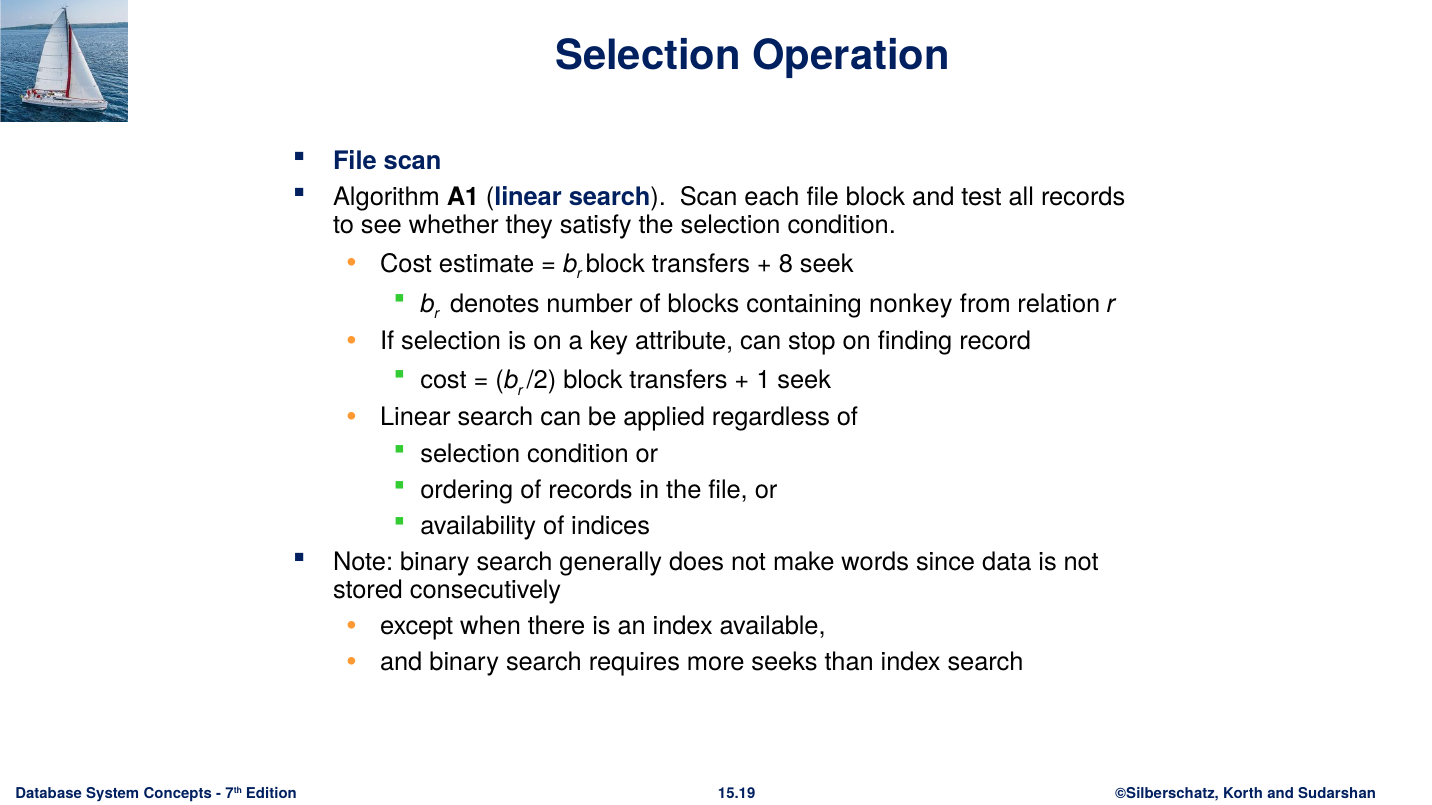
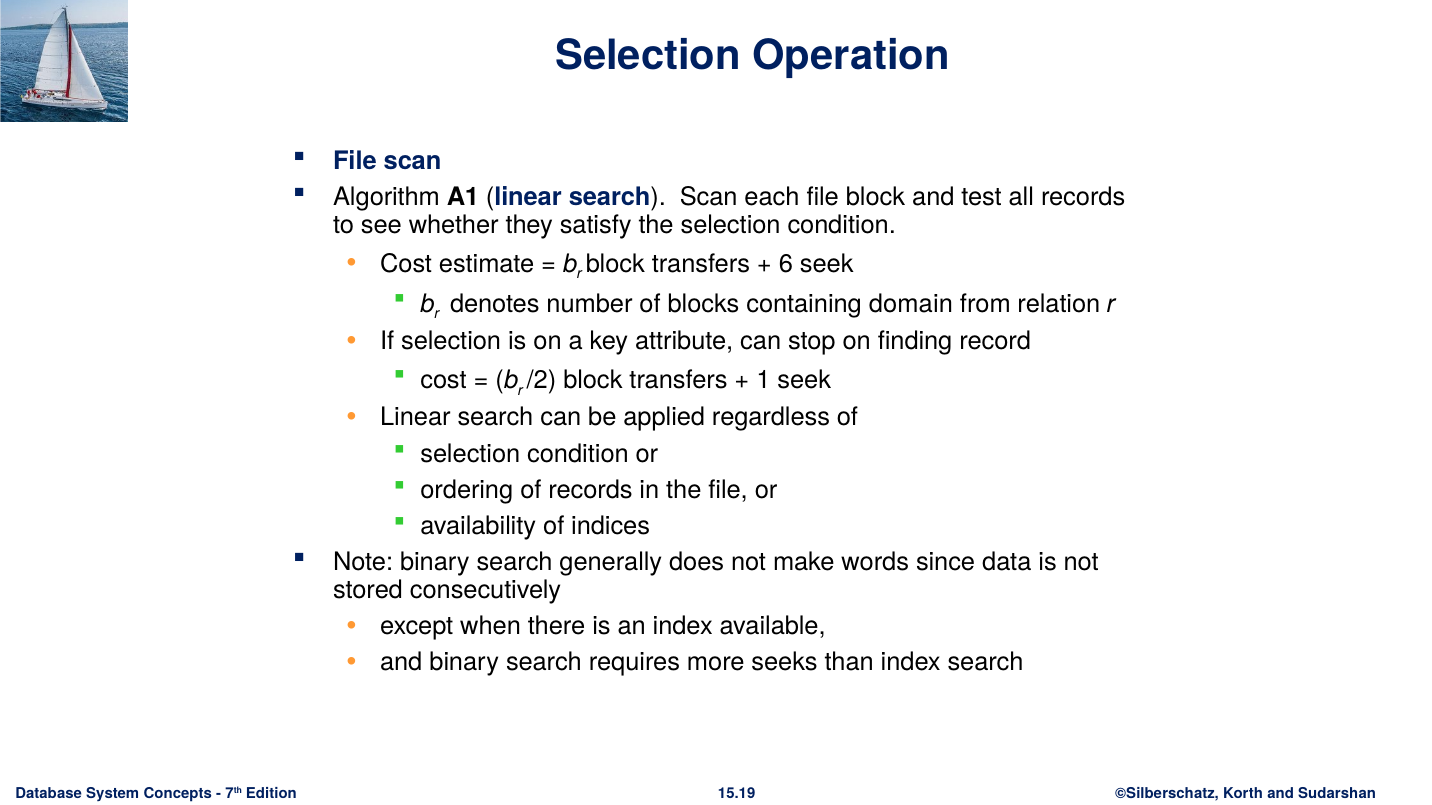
8: 8 -> 6 (786, 264)
nonkey: nonkey -> domain (911, 304)
